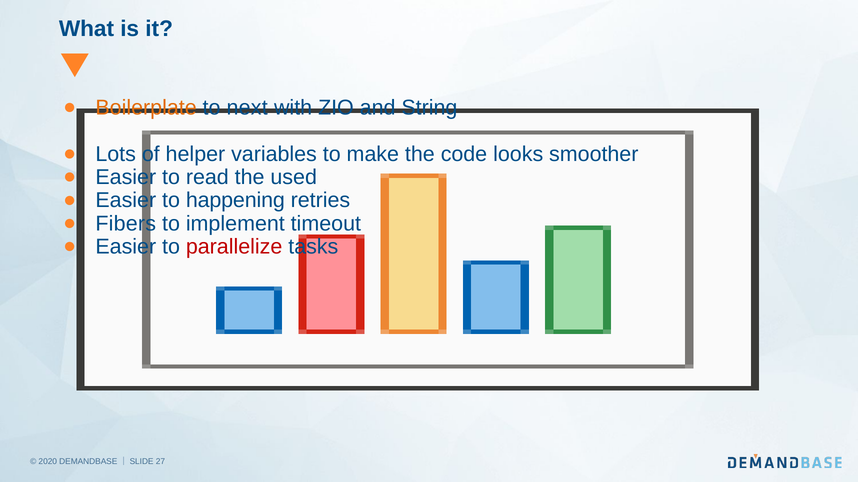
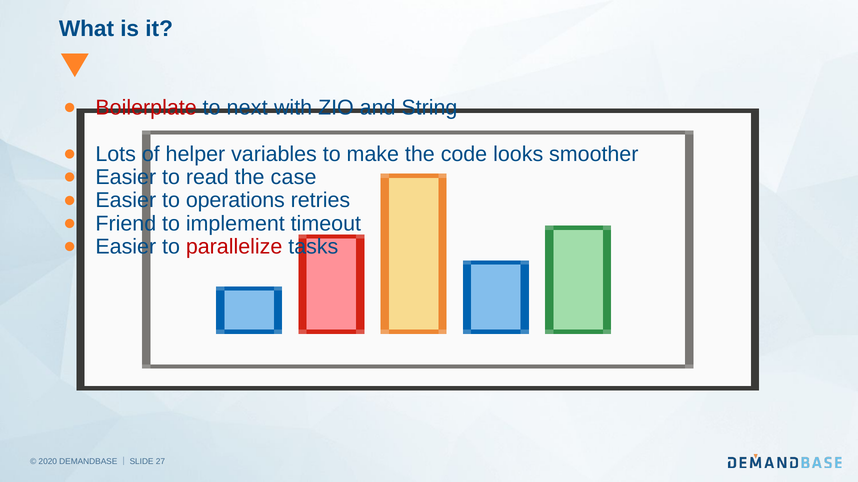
Boilerplate colour: orange -> red (146, 108)
used: used -> case (294, 177)
happening: happening -> operations (235, 201)
Fibers: Fibers -> Friend (126, 224)
